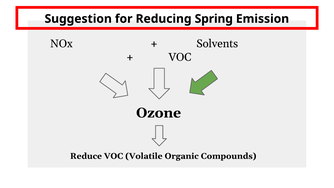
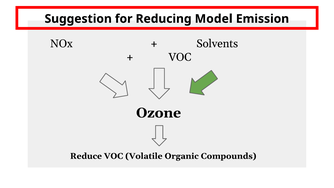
Spring: Spring -> Model (214, 19)
